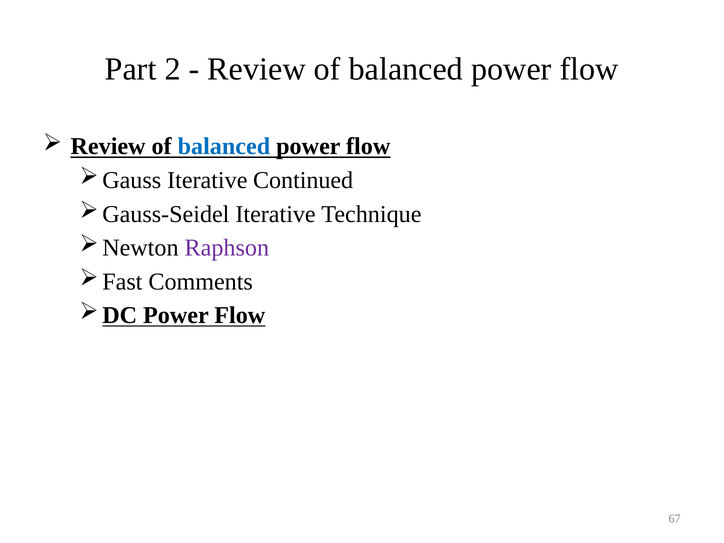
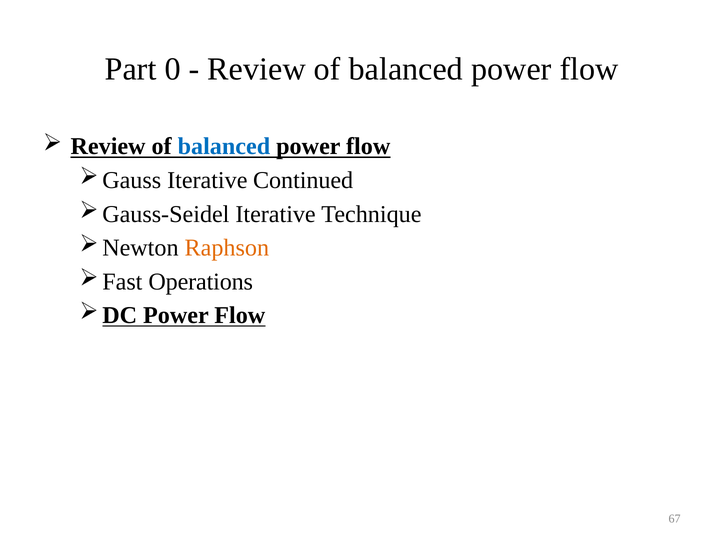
2: 2 -> 0 (173, 69)
Raphson colour: purple -> orange (227, 248)
Comments: Comments -> Operations (201, 282)
